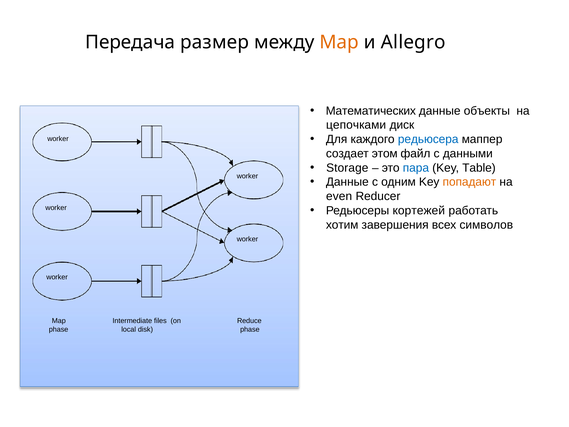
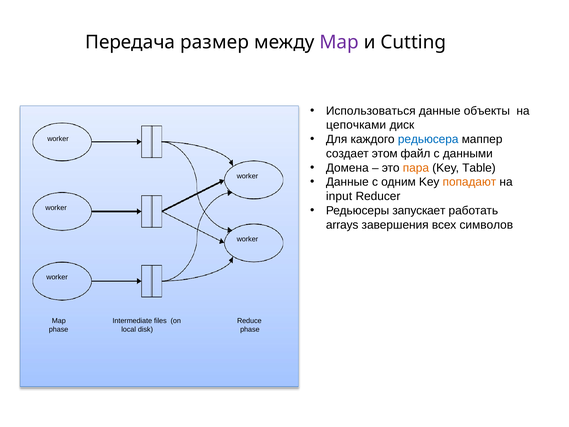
Map colour: orange -> purple (339, 42)
Allegro: Allegro -> Cutting (413, 42)
Математических: Математических -> Использоваться (371, 111)
Storage: Storage -> Домена (347, 168)
пара colour: blue -> orange (416, 168)
even: even -> input (339, 196)
кортежей: кортежей -> запускает (419, 210)
хотим: хотим -> arrays (342, 225)
